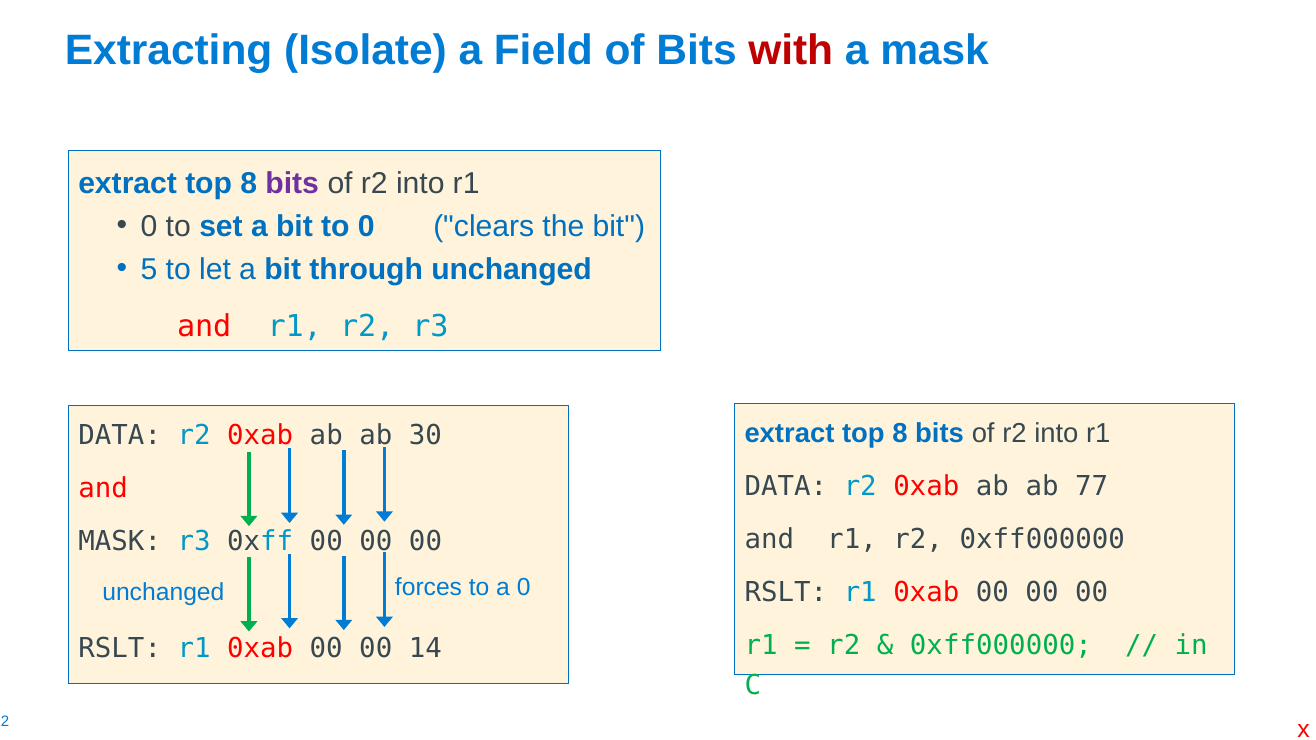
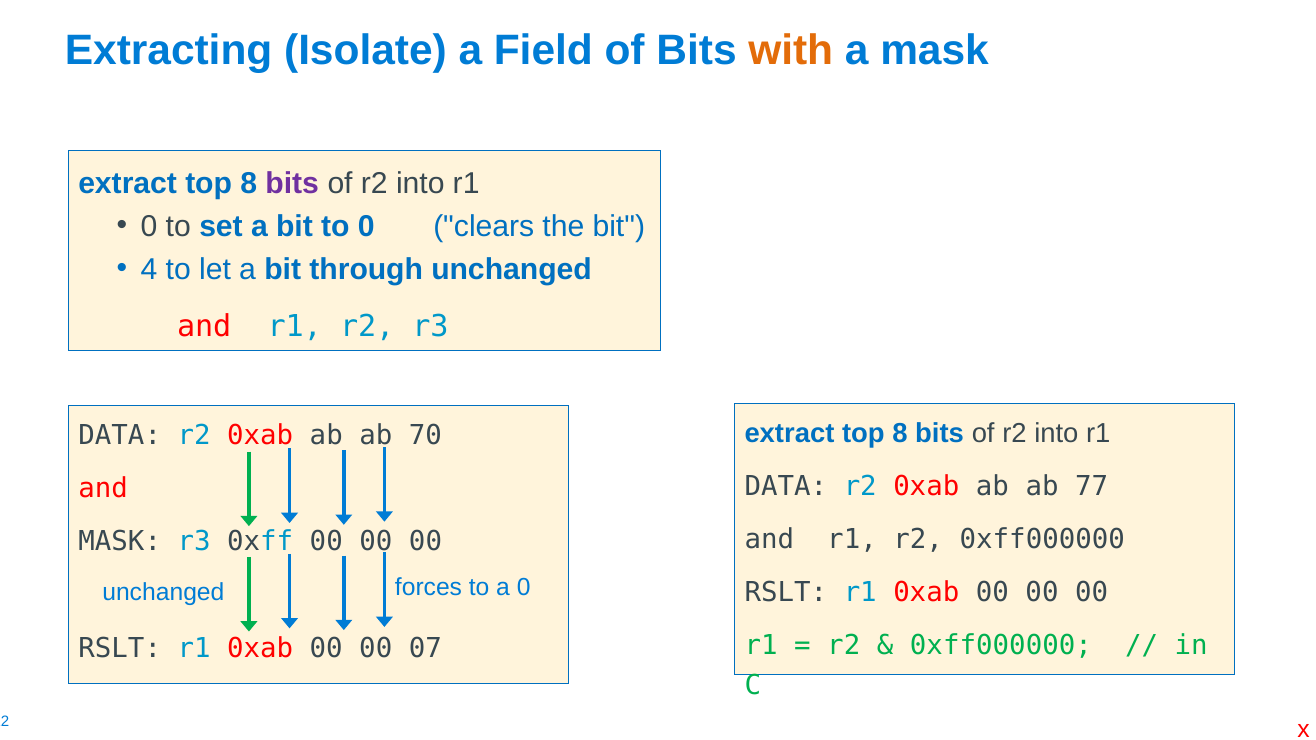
with colour: red -> orange (791, 51)
5: 5 -> 4 (149, 269)
30: 30 -> 70 (425, 435)
14: 14 -> 07 (425, 648)
